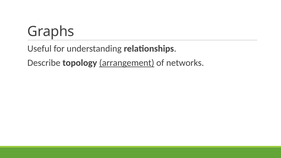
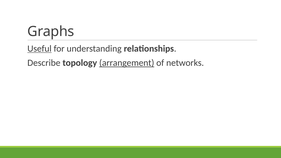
Useful underline: none -> present (39, 49)
